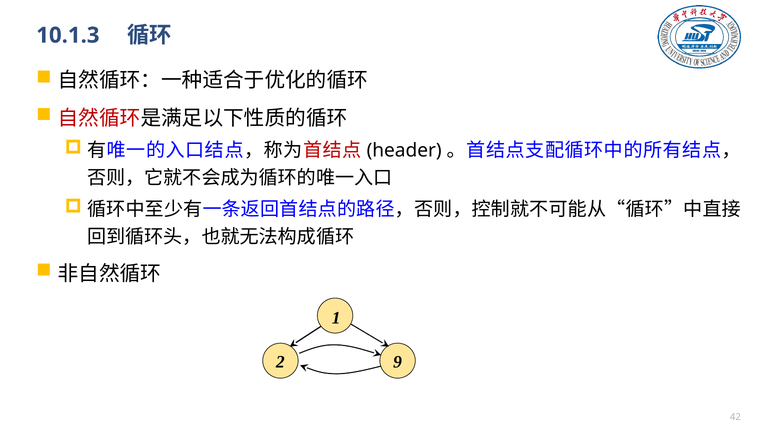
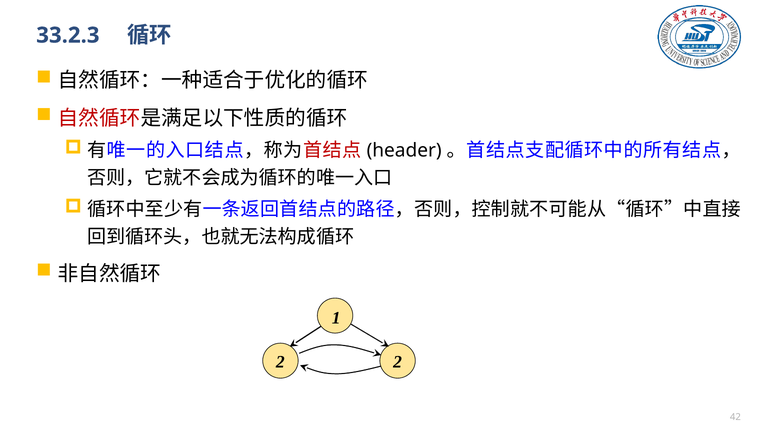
10.1.3: 10.1.3 -> 33.2.3 (68, 35)
2 9: 9 -> 2 (398, 362)
